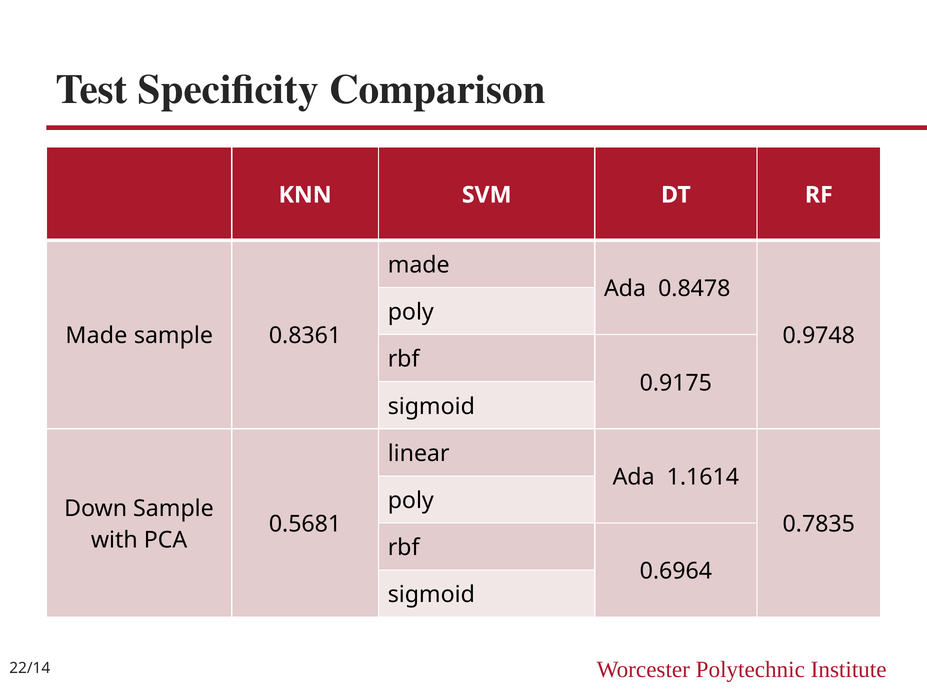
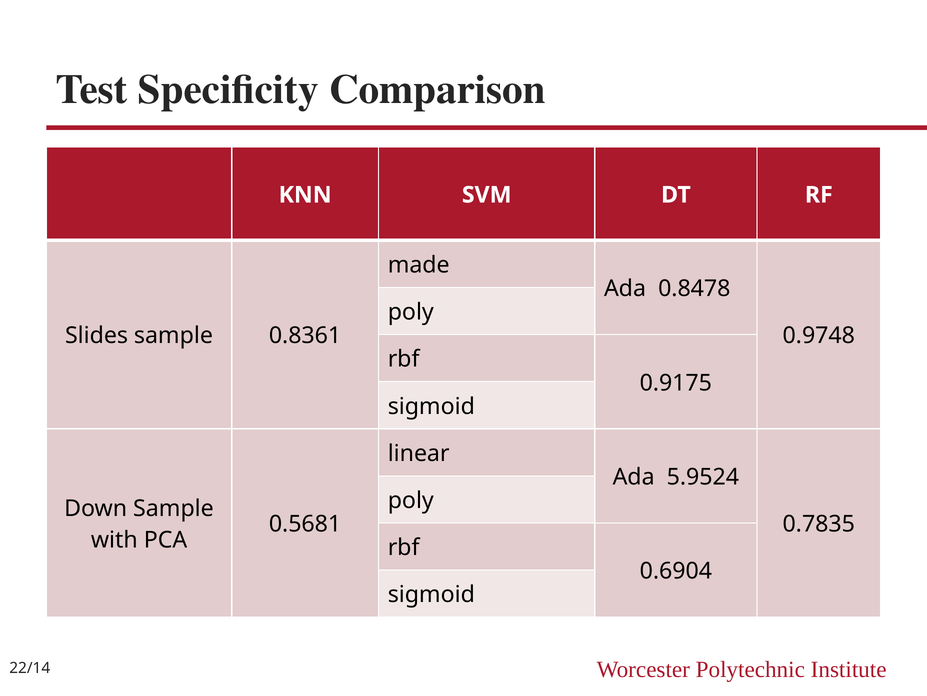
Made: Made -> Slides (97, 335)
1.1614: 1.1614 -> 5.9524 (703, 477)
0.6964: 0.6964 -> 0.6904 (676, 571)
